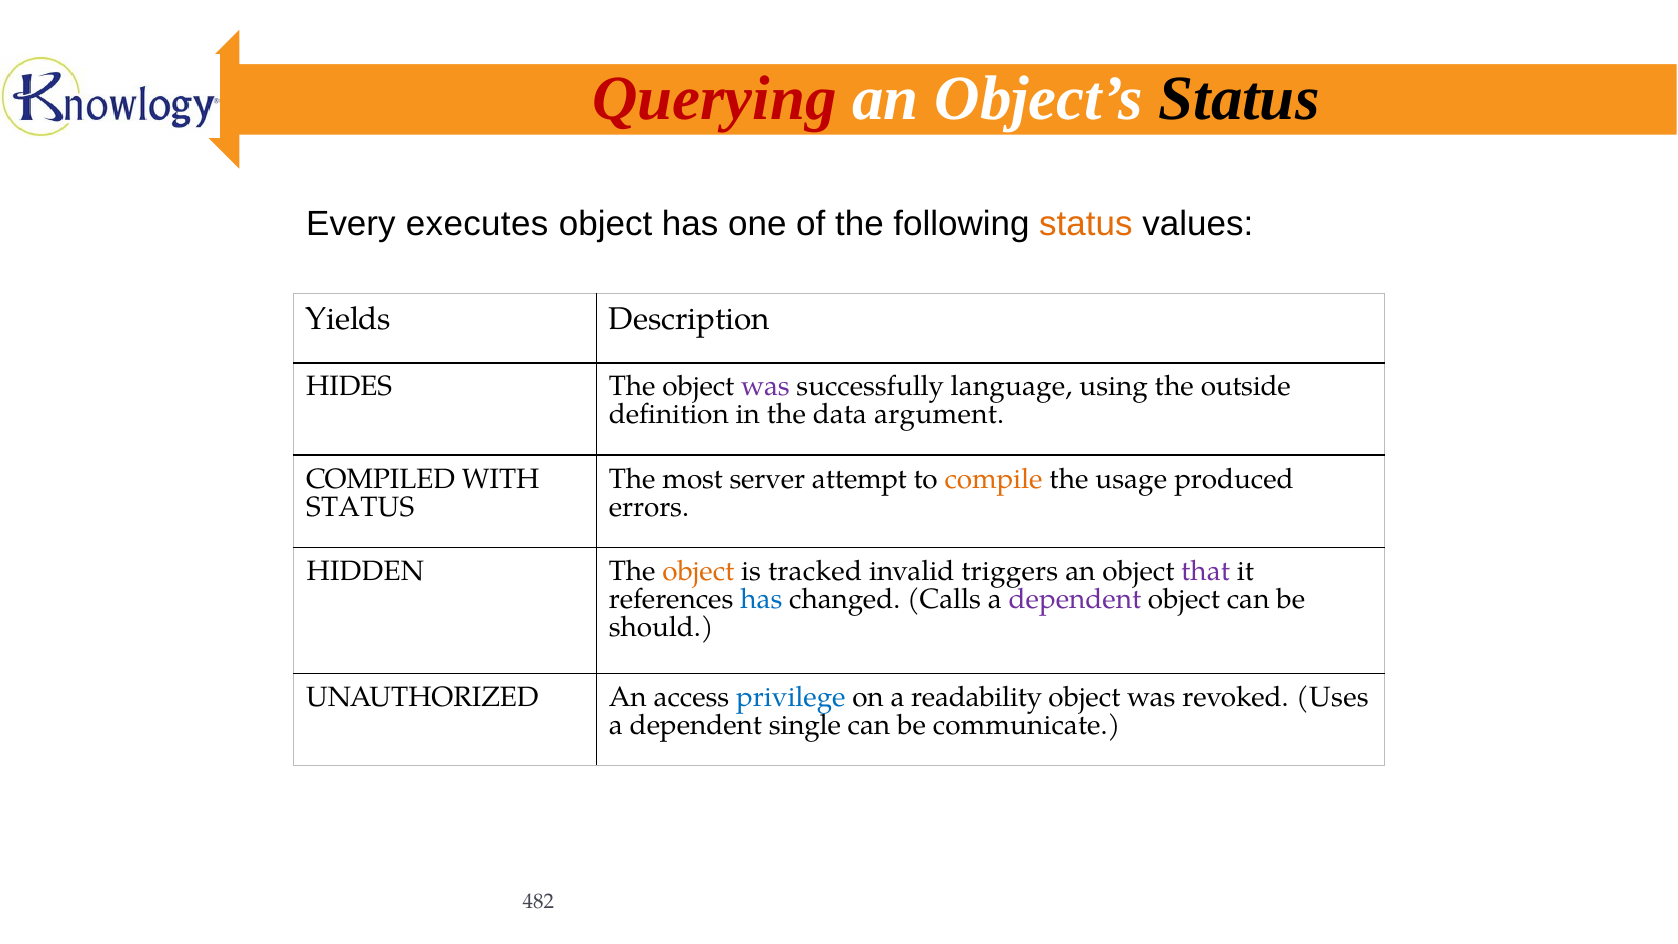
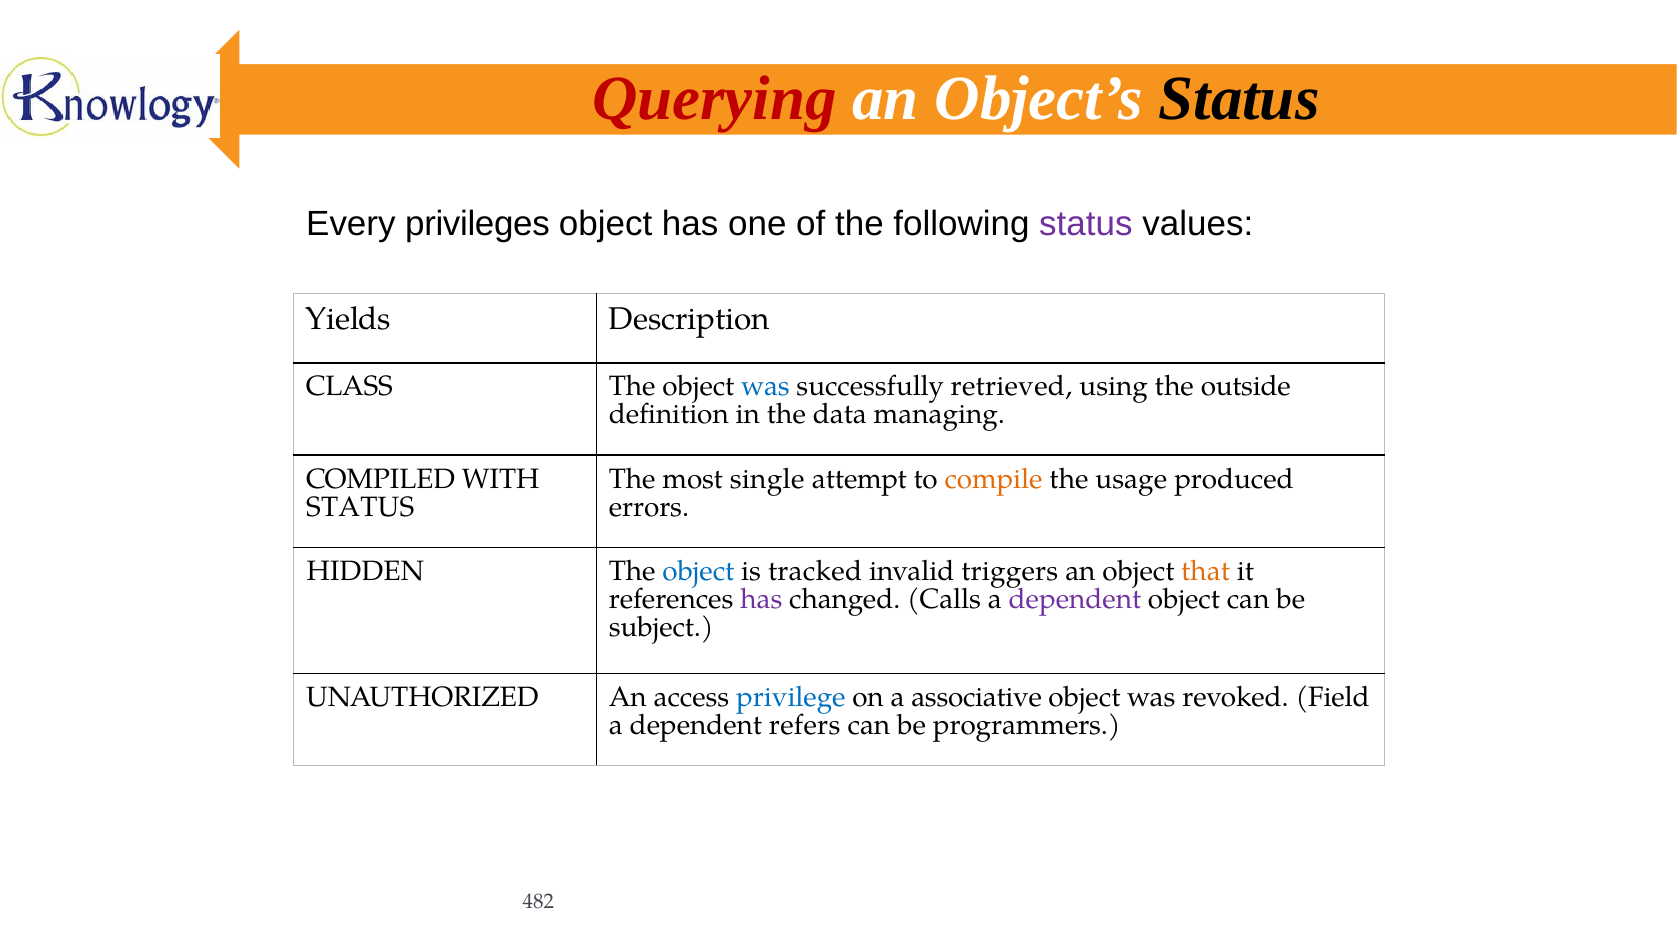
executes: executes -> privileges (477, 224)
status colour: orange -> purple (1086, 224)
HIDES: HIDES -> CLASS (349, 387)
was colour: purple -> blue (765, 387)
language: language -> retrieved (1011, 387)
argument: argument -> managing (939, 415)
server: server -> single (767, 479)
object colour: orange -> blue (698, 571)
that colour: purple -> orange (1206, 571)
has colour: blue -> purple (761, 599)
should: should -> subject (661, 627)
readability: readability -> associative (977, 697)
Uses: Uses -> Field (1333, 697)
single: single -> refers (805, 725)
communicate: communicate -> programmers (1027, 725)
